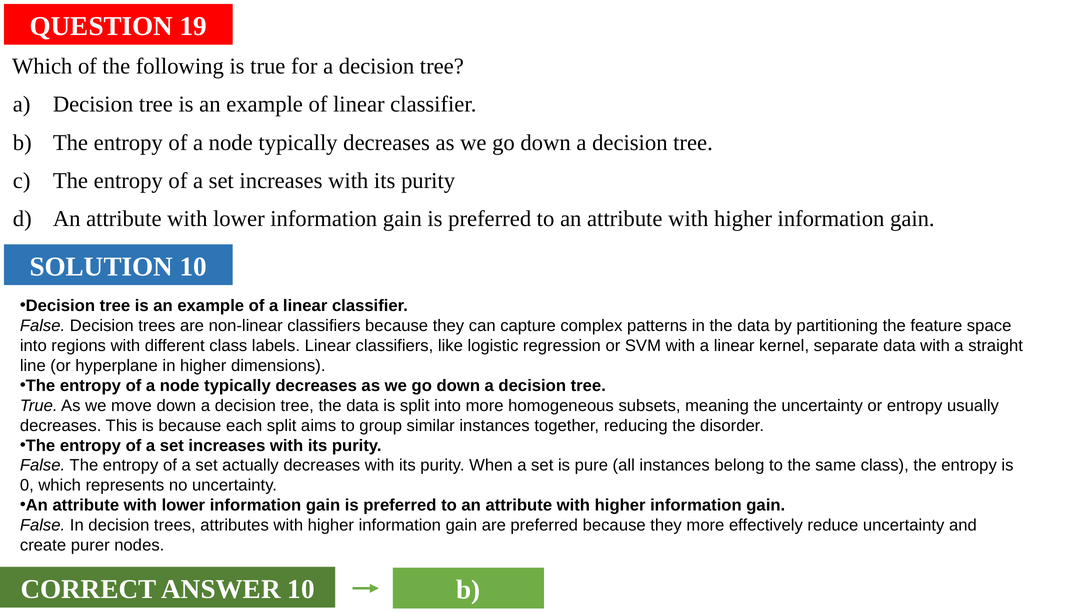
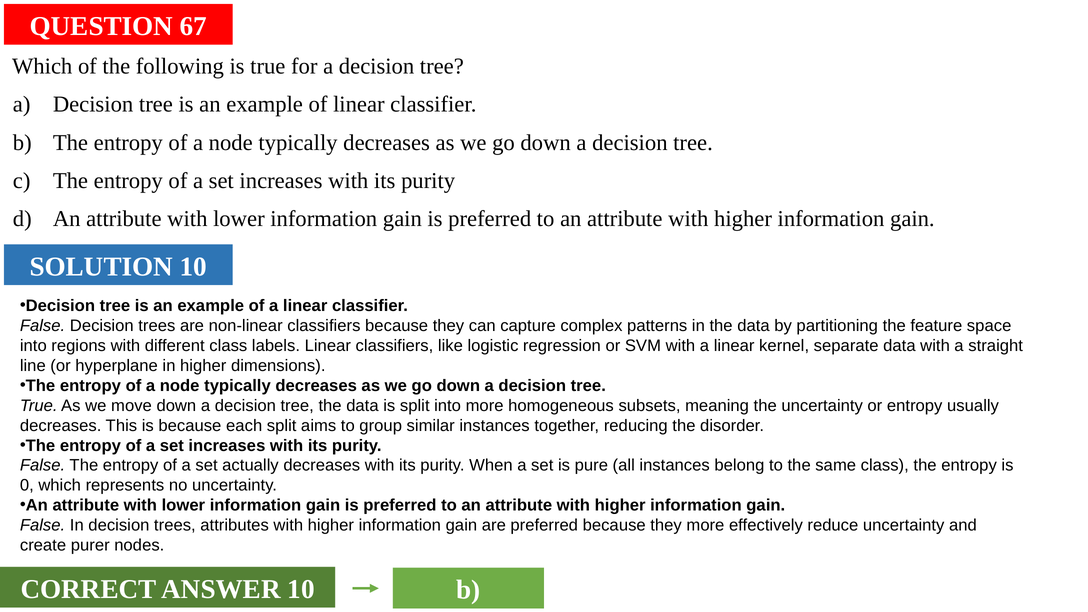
19: 19 -> 67 (193, 26)
